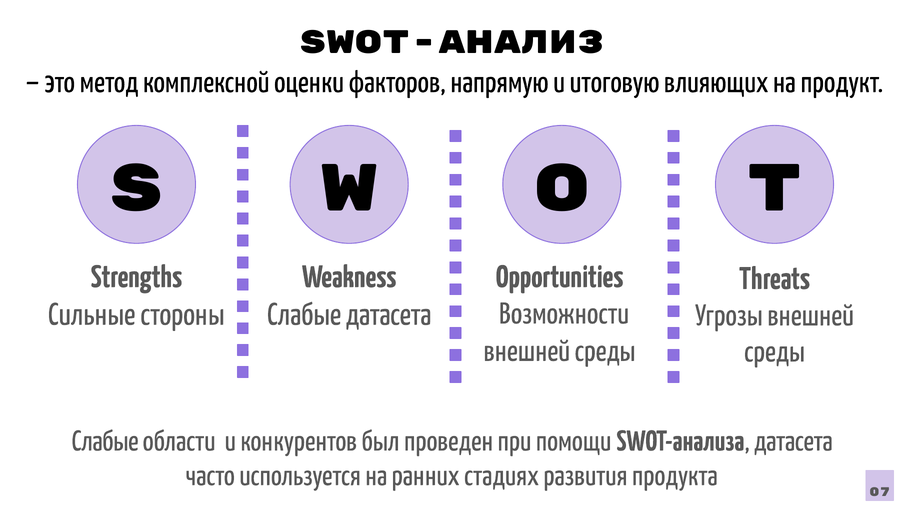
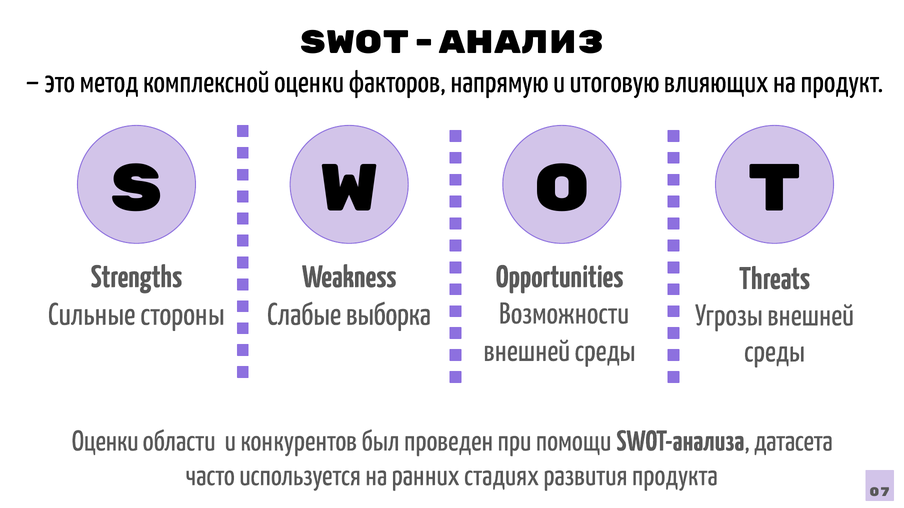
Слабые датасета: датасета -> выборка (388, 315)
Слабые: Слабые -> Оценки (105, 442)
